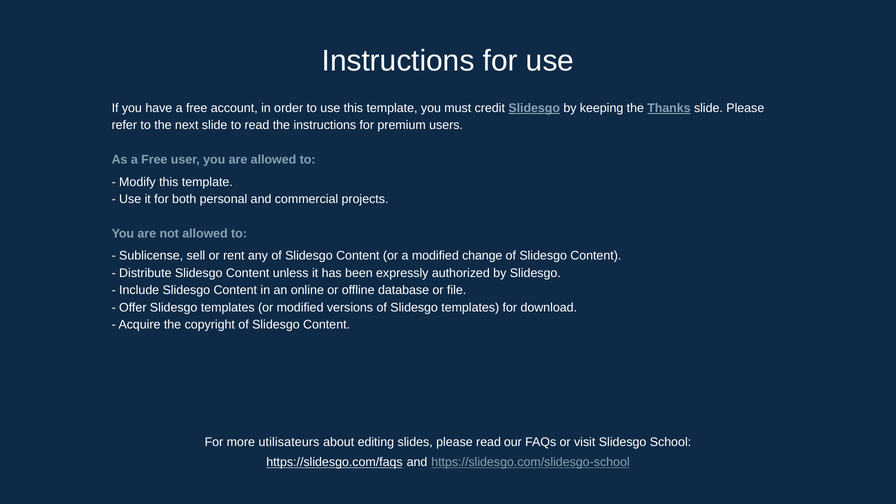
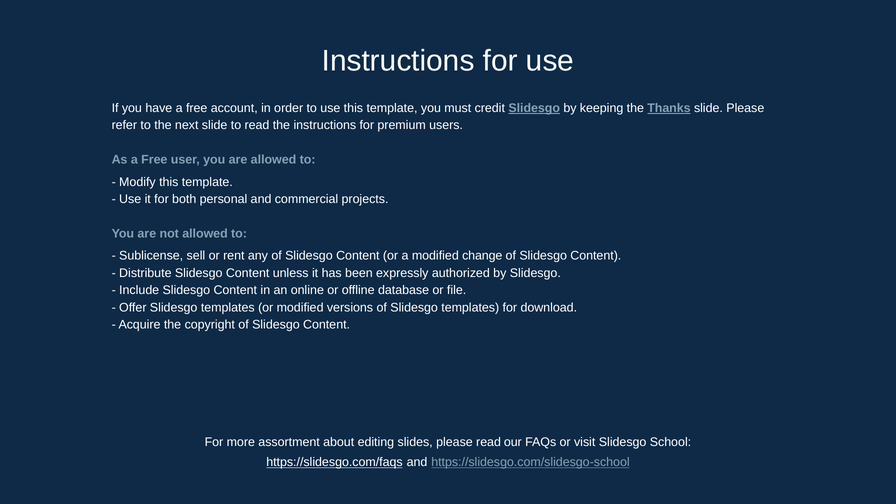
utilisateurs: utilisateurs -> assortment (289, 442)
